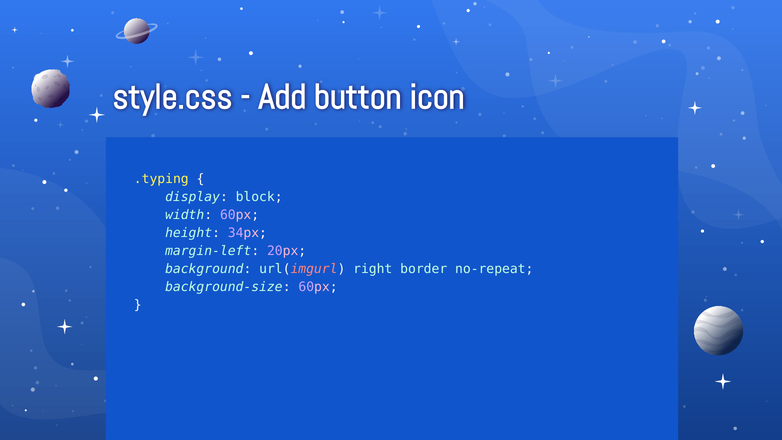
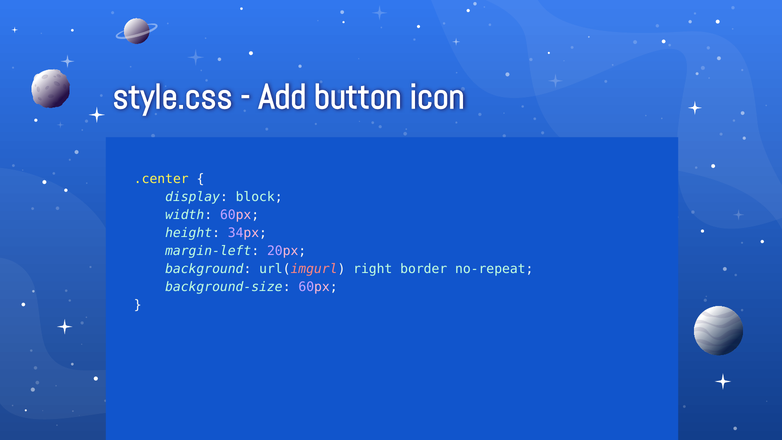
.typing: .typing -> .center (161, 179)
